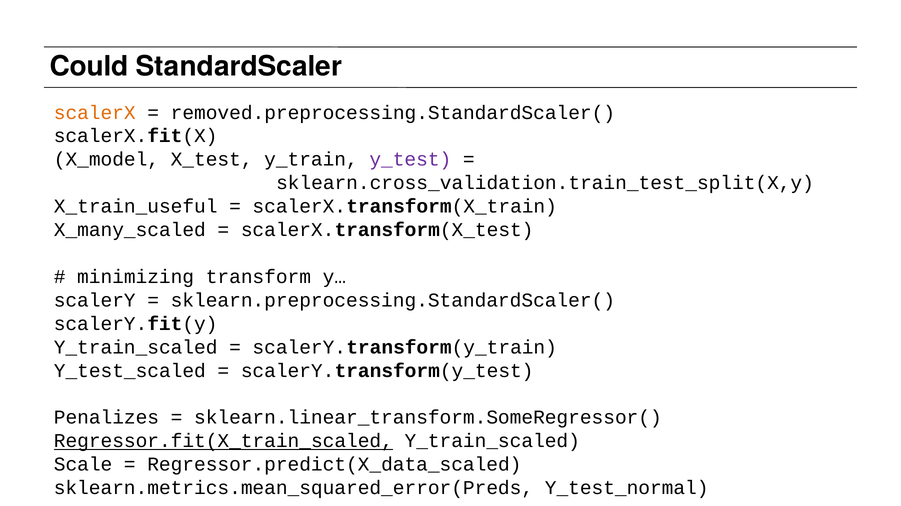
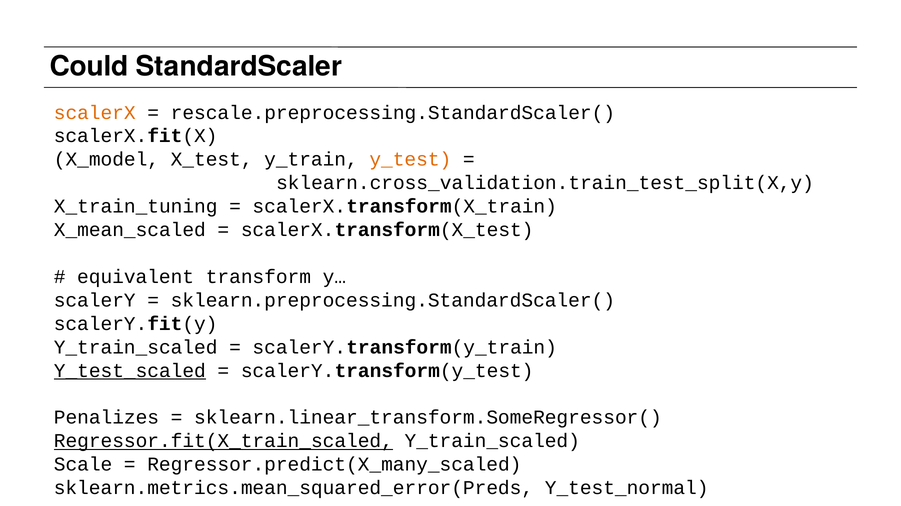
removed.preprocessing.StandardScaler(: removed.preprocessing.StandardScaler( -> rescale.preprocessing.StandardScaler( (393, 113)
y_test colour: purple -> orange (410, 159)
X_train_useful: X_train_useful -> X_train_tuning (136, 206)
X_many_scaled: X_many_scaled -> X_mean_scaled (130, 230)
minimizing: minimizing -> equivalent (136, 277)
Y_test_scaled underline: none -> present (130, 371)
Regressor.predict(X_data_scaled: Regressor.predict(X_data_scaled -> Regressor.predict(X_many_scaled (334, 464)
